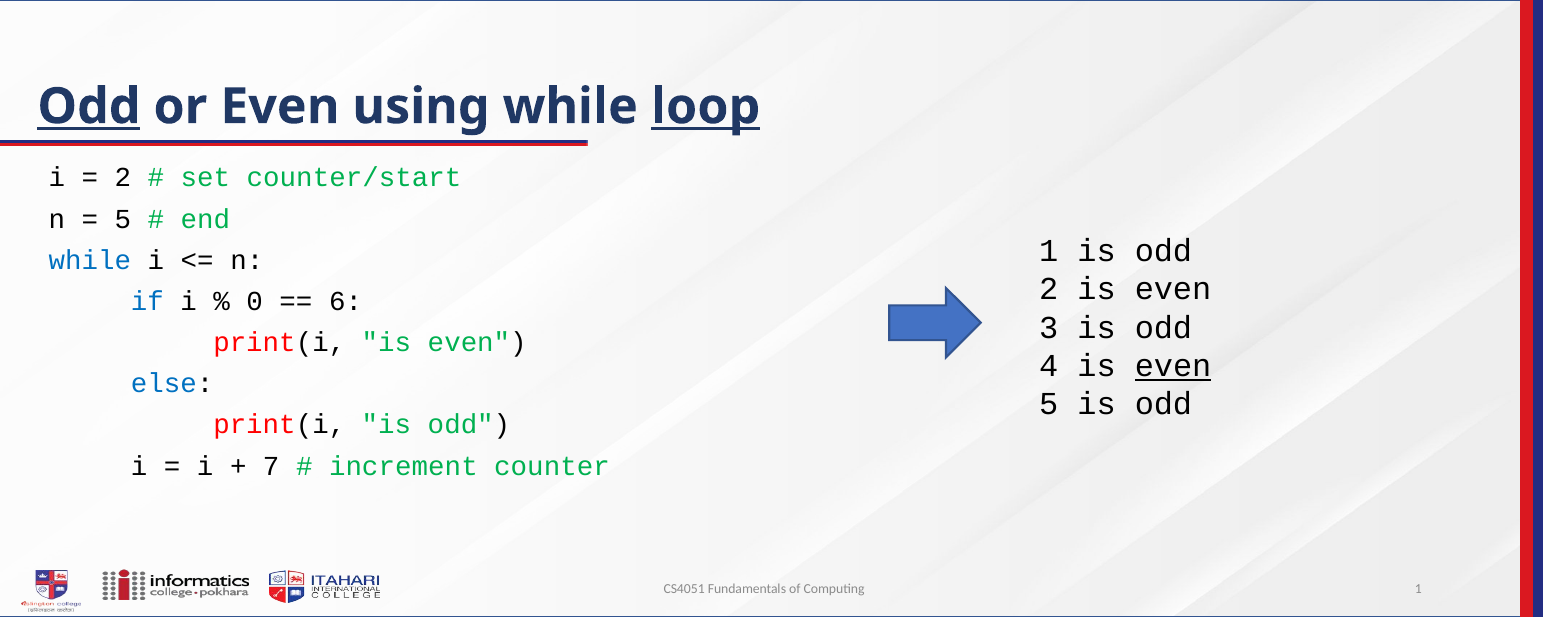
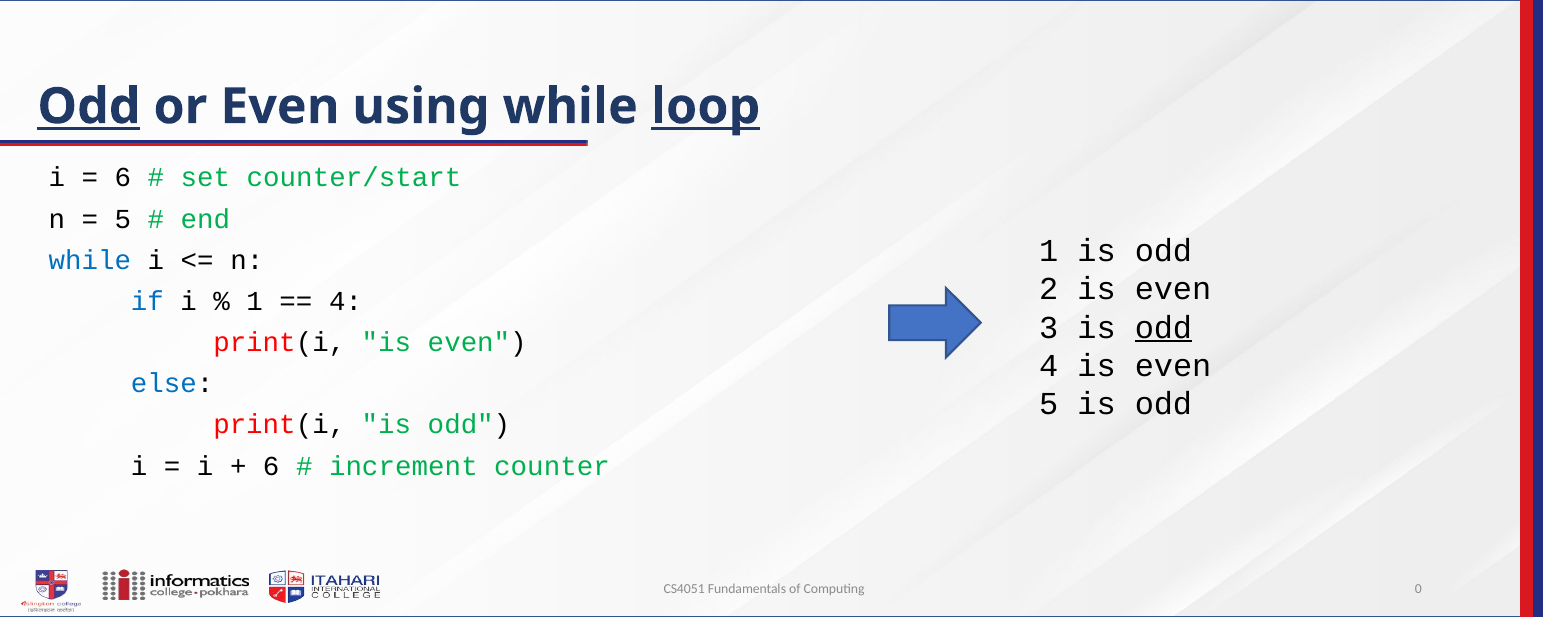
2: 2 -> 6 (123, 178)
0: 0 -> 1 (255, 301)
6: 6 -> 4 (346, 301)
odd underline: none -> present (1164, 328)
even underline: present -> none (1173, 366)
7: 7 -> 6 (271, 466)
Computing 1: 1 -> 0 (1418, 589)
